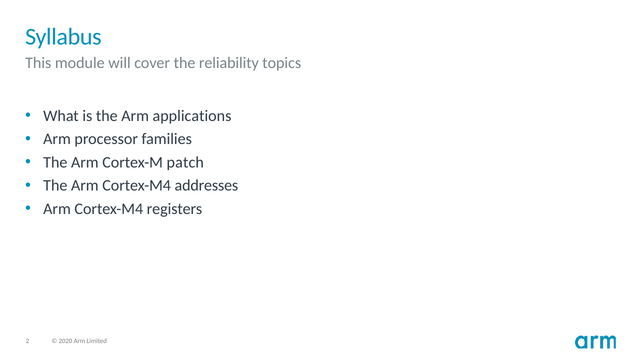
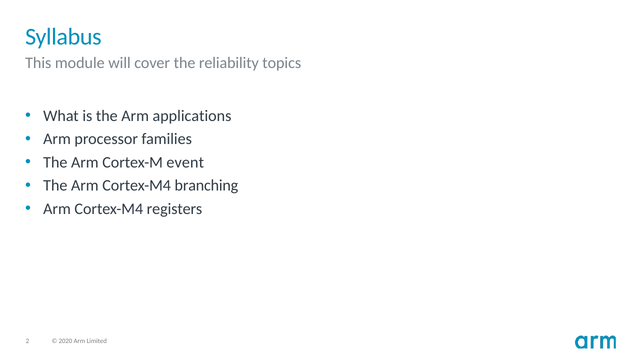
patch: patch -> event (185, 162)
addresses: addresses -> branching (206, 185)
